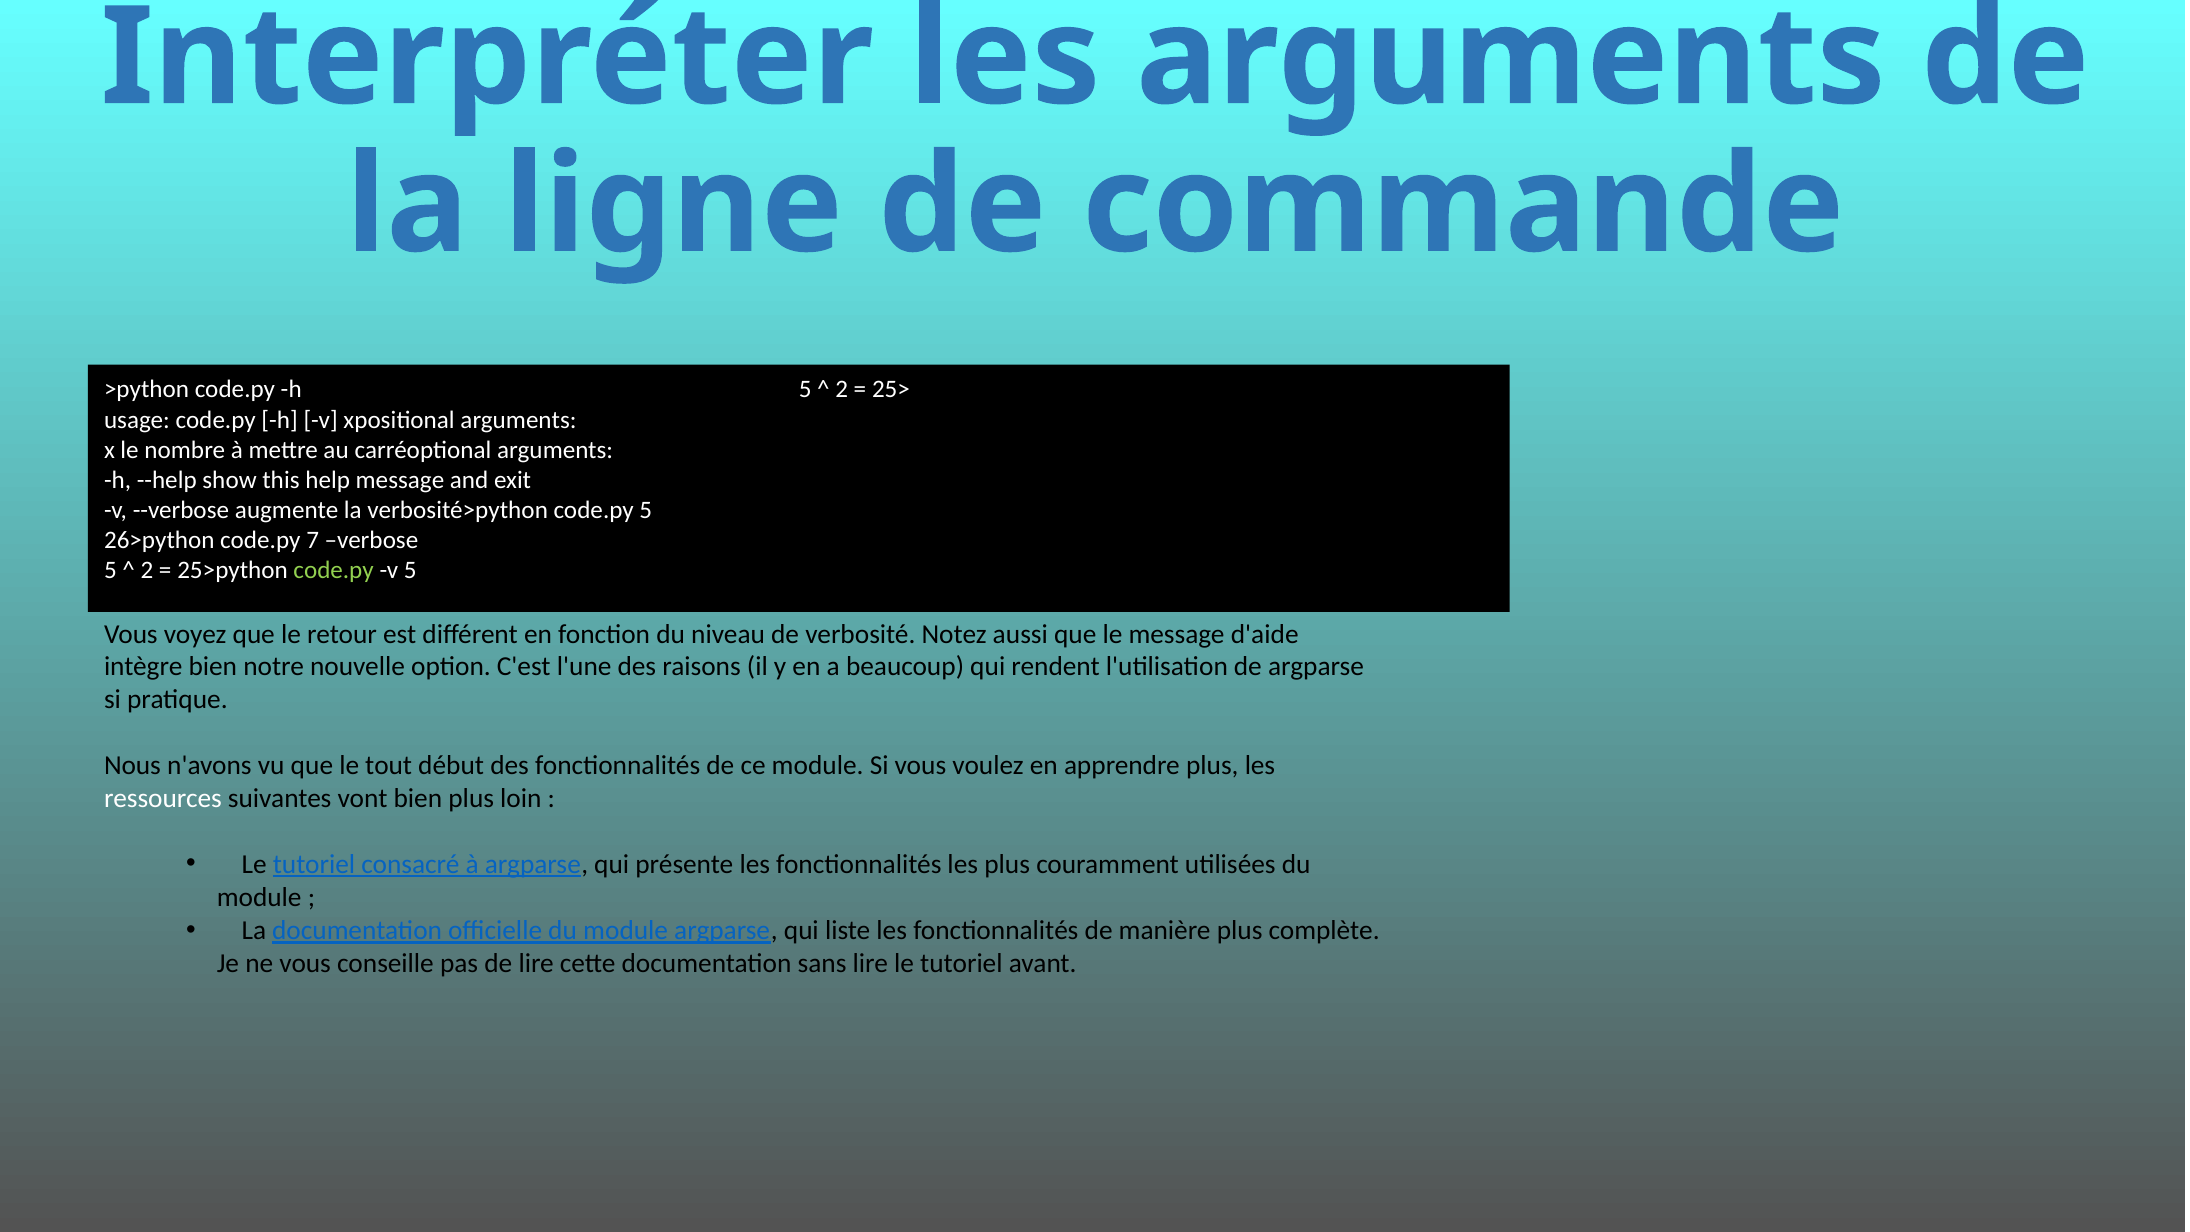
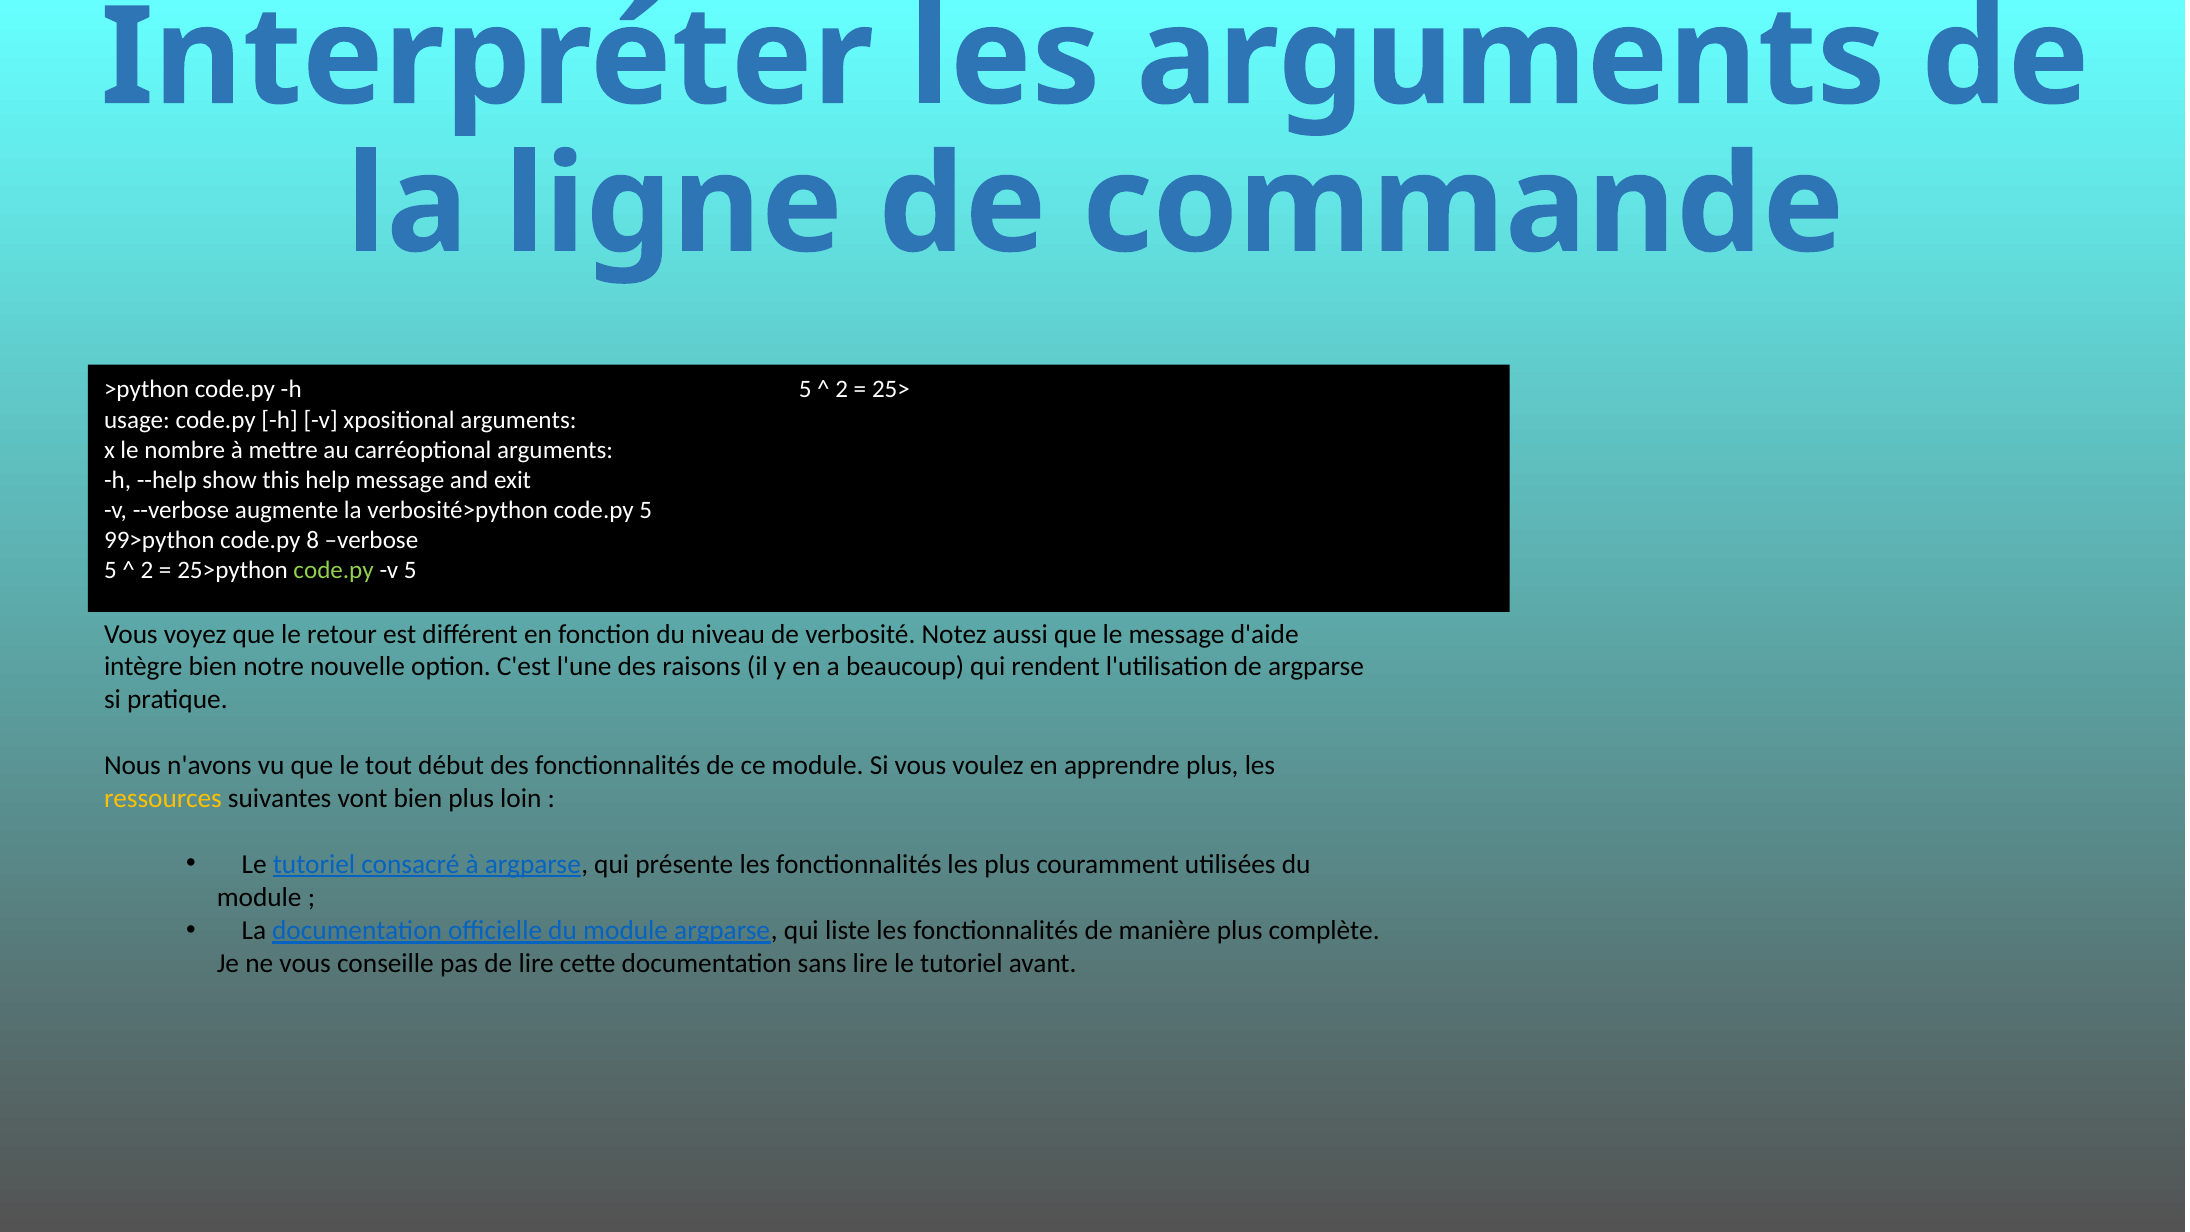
26>python: 26>python -> 99>python (159, 540)
7: 7 -> 8 (313, 540)
ressources colour: white -> yellow (163, 798)
